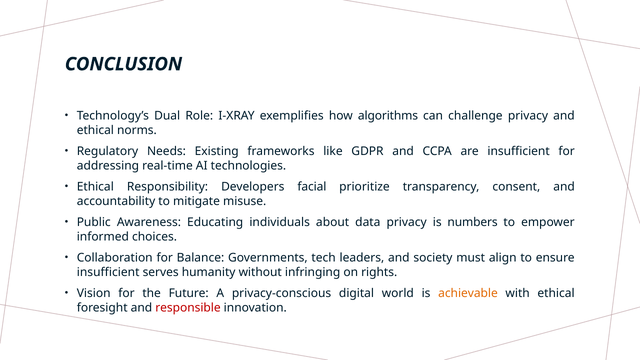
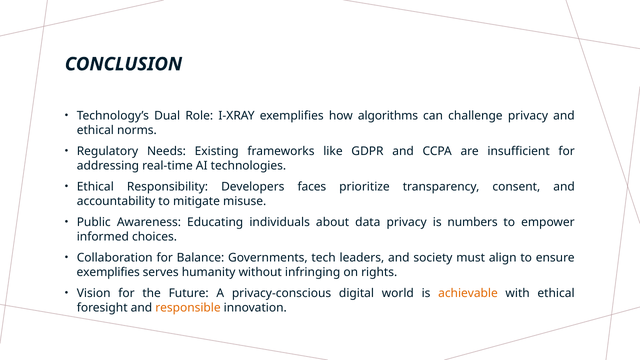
facial: facial -> faces (312, 187)
insufficient: insufficient -> exemplifies (108, 272)
responsible colour: red -> orange (188, 308)
